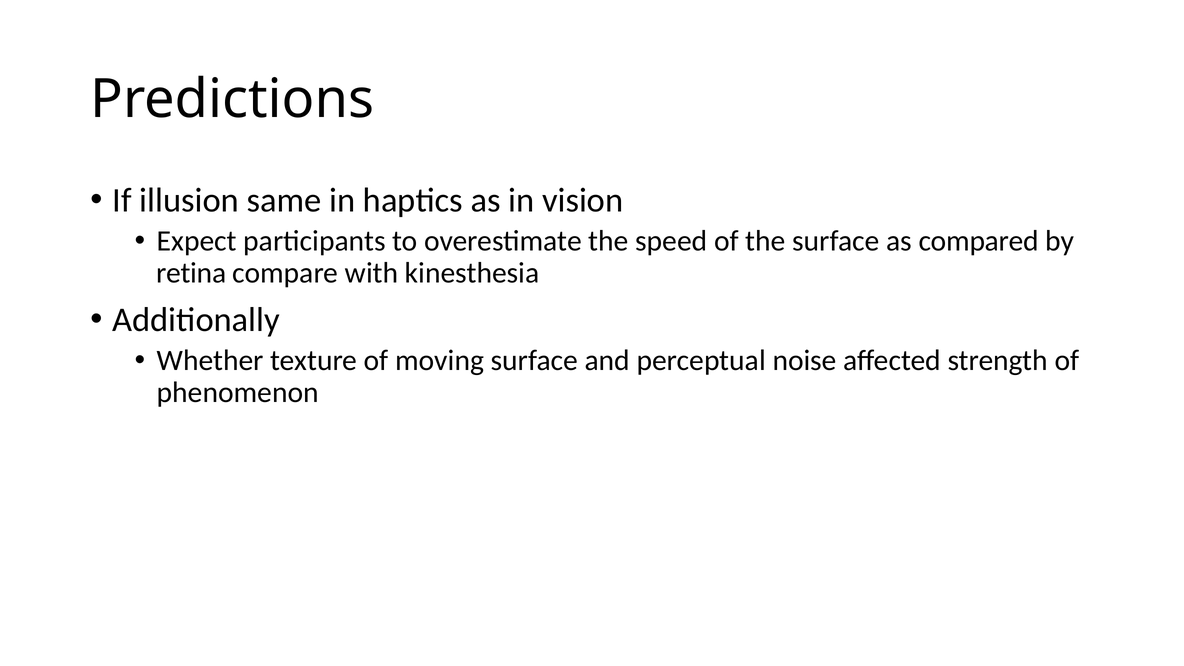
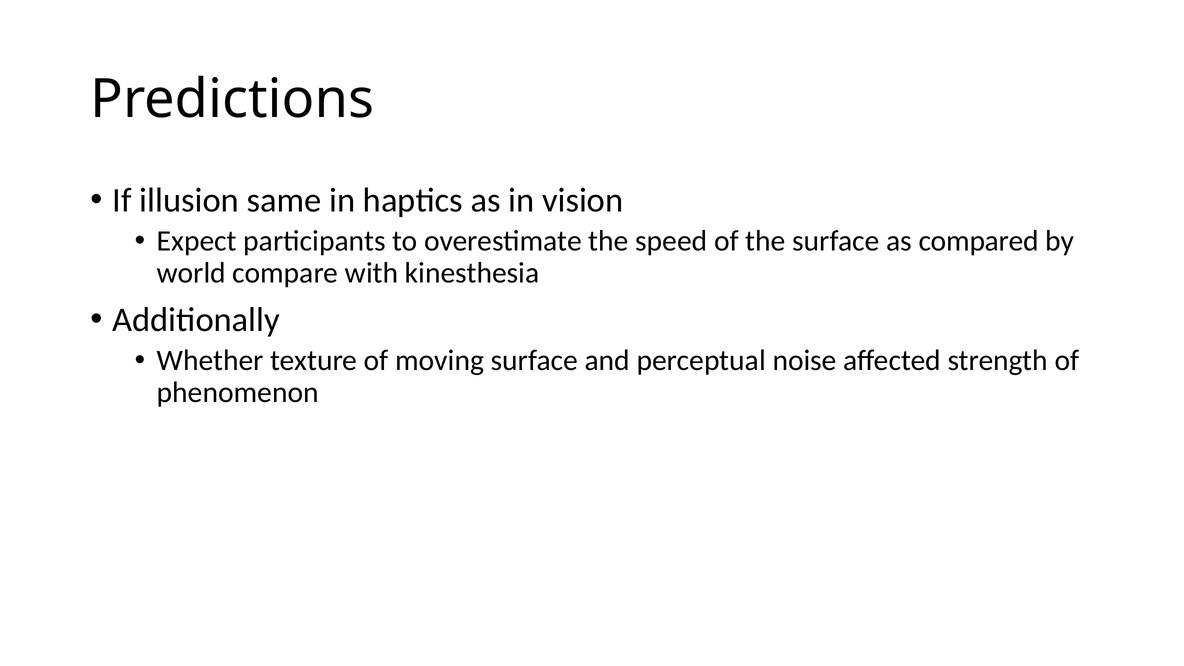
retina: retina -> world (191, 273)
